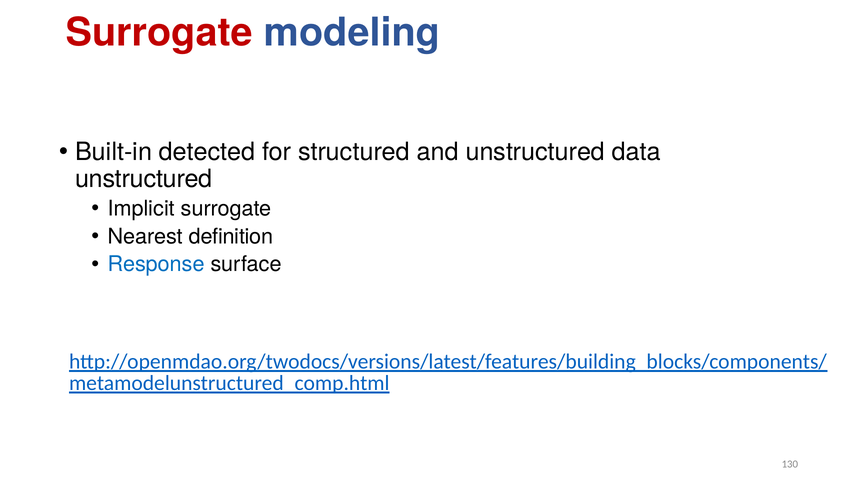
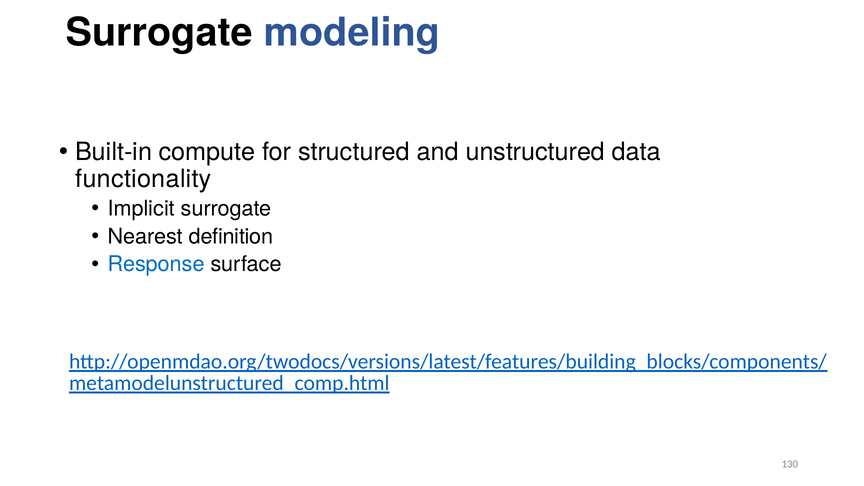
Surrogate colour: red -> black (159, 33)
detected: detected -> compute (207, 152)
unstructured: unstructured -> functionality (144, 179)
